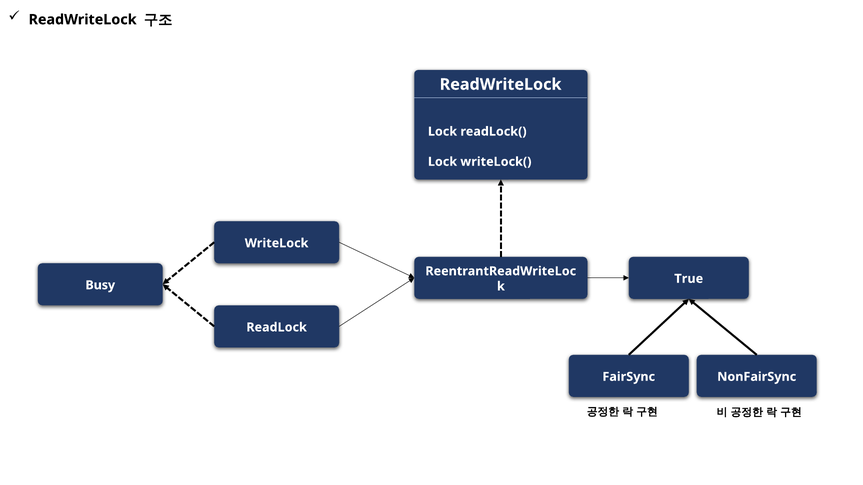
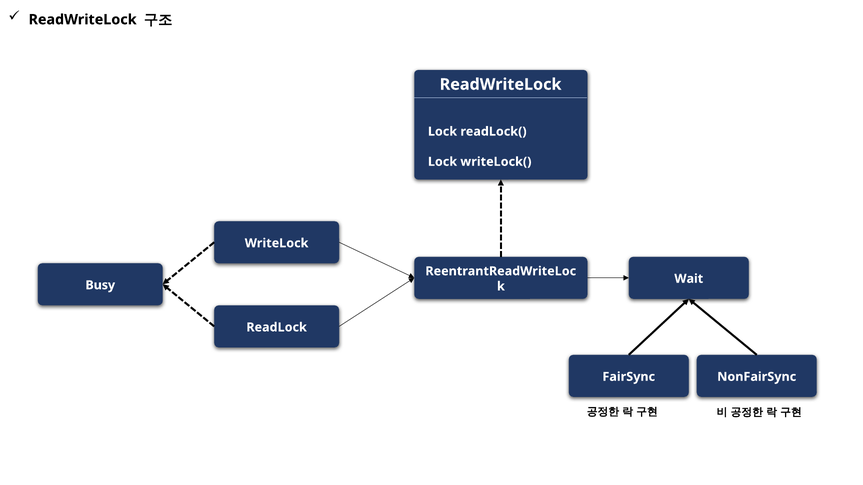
True: True -> Wait (689, 279)
